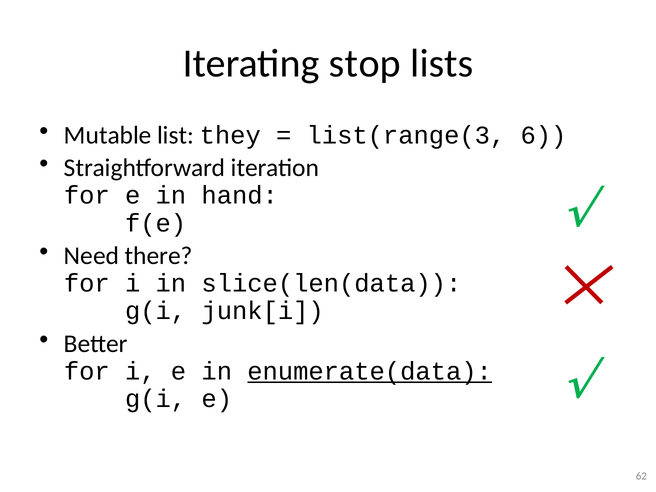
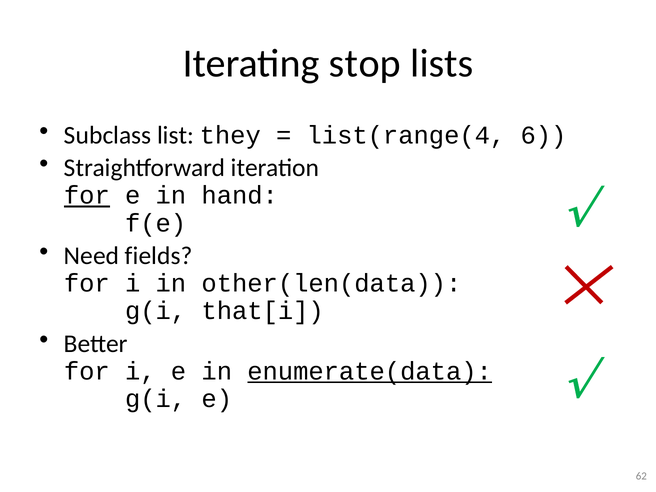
Mutable: Mutable -> Subclass (108, 135)
list(range(3: list(range(3 -> list(range(4 (406, 135)
for underline: none -> present (87, 196)
there: there -> fields (159, 256)
slice(len(data: slice(len(data -> other(len(data (331, 283)
junk[i: junk[i -> that[i (263, 311)
